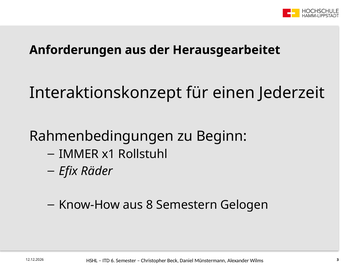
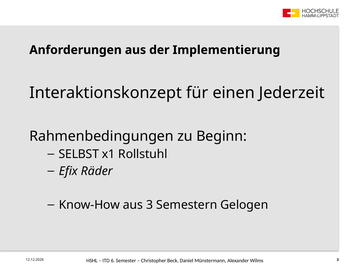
Herausgearbeitet: Herausgearbeitet -> Implementierung (226, 50)
IMMER: IMMER -> SELBST (79, 154)
aus 8: 8 -> 3 (150, 205)
